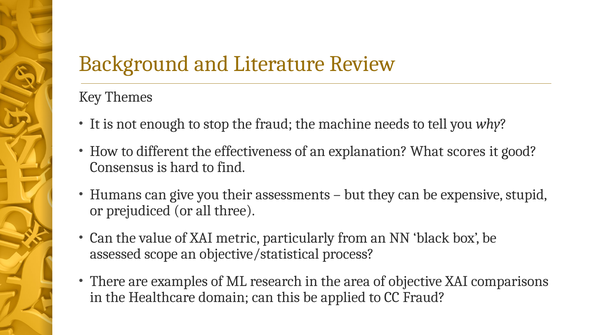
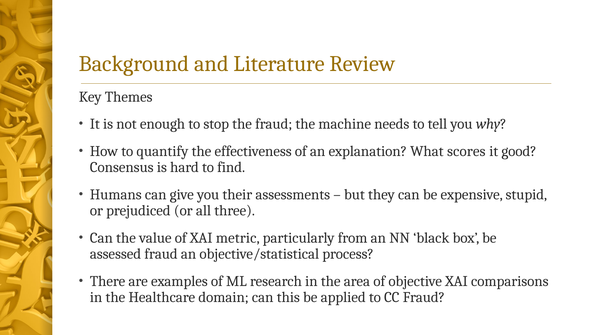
different: different -> quantify (162, 151)
assessed scope: scope -> fraud (161, 254)
